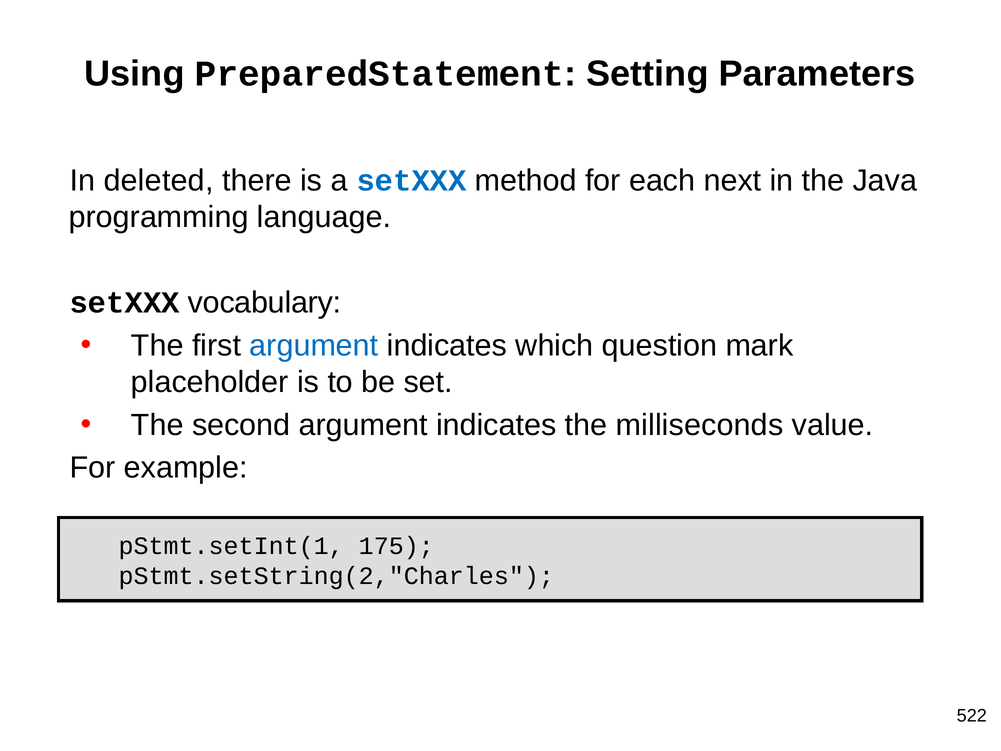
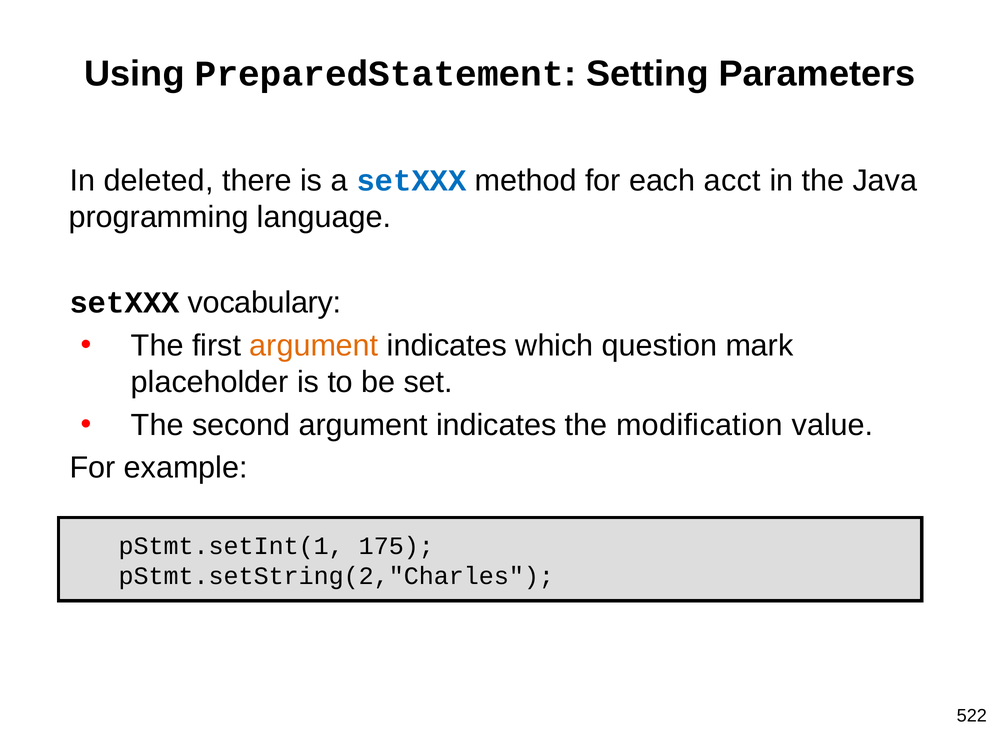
next: next -> acct (732, 180)
argument colour: blue -> orange (314, 345)
milliseconds: milliseconds -> modification (699, 425)
